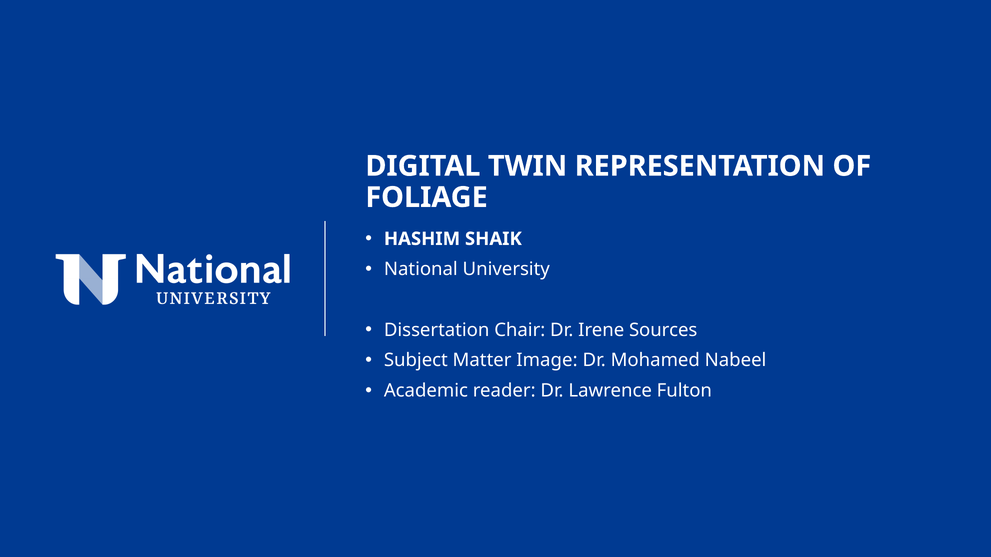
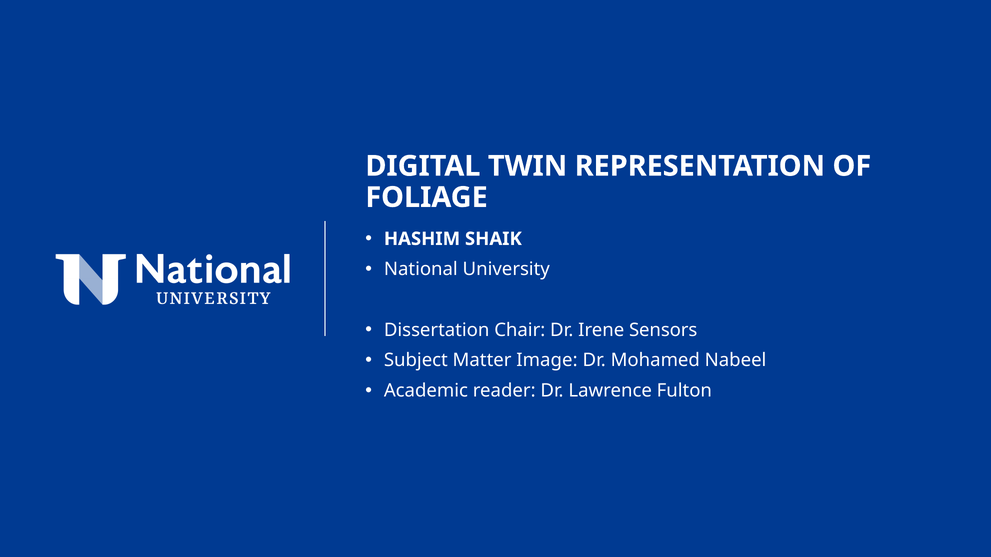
Sources: Sources -> Sensors (663, 330)
